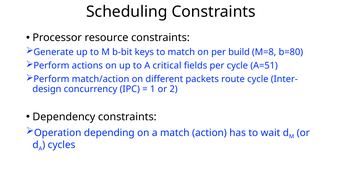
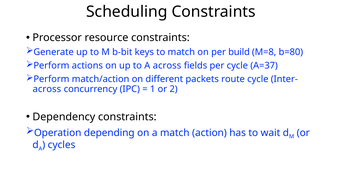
A critical: critical -> across (167, 66)
A=51: A=51 -> A=37 (264, 66)
design: design -> across (47, 89)
